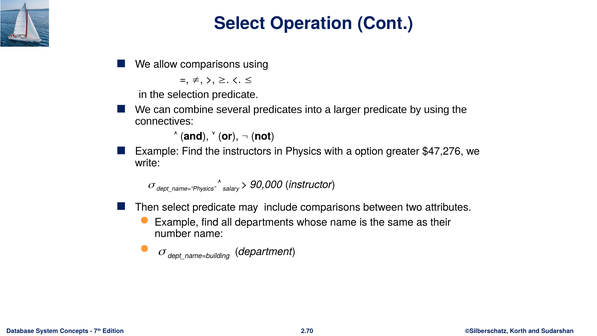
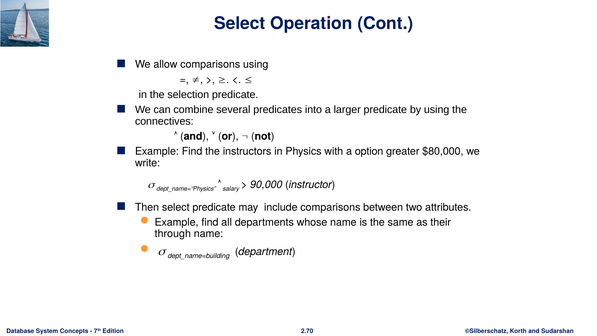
$47,276: $47,276 -> $80,000 (443, 151)
number: number -> through (173, 234)
